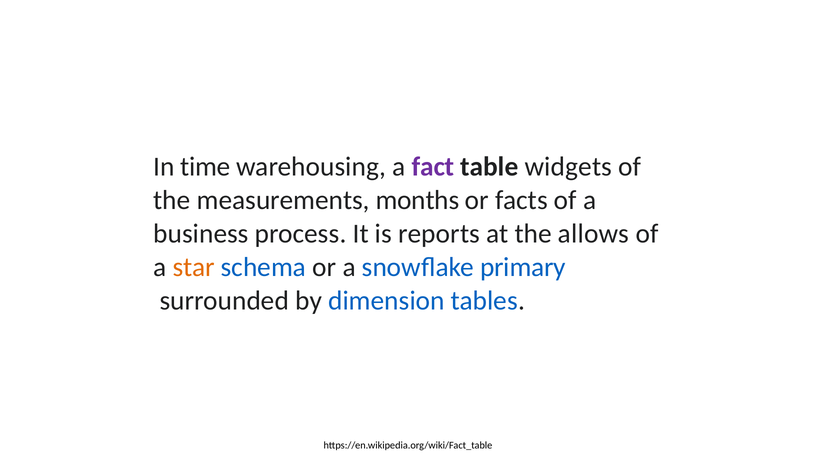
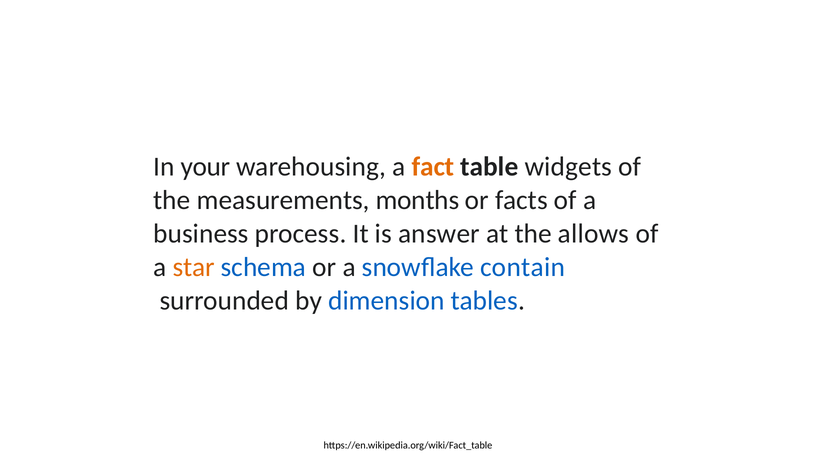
time: time -> your (206, 166)
fact colour: purple -> orange (433, 166)
reports: reports -> answer (439, 233)
primary: primary -> contain (523, 267)
